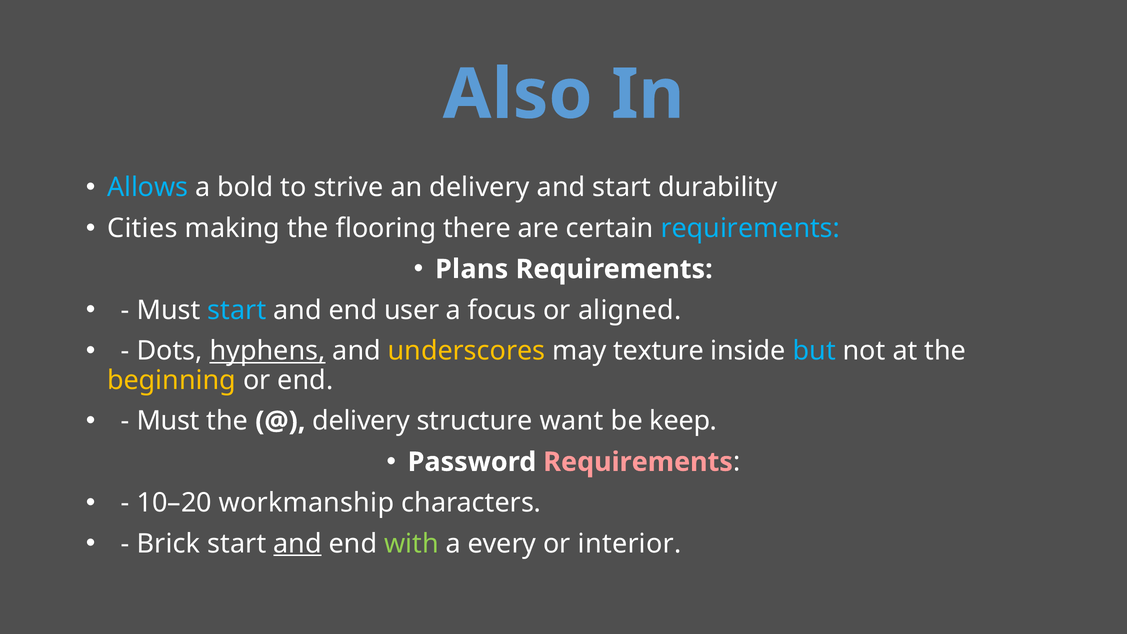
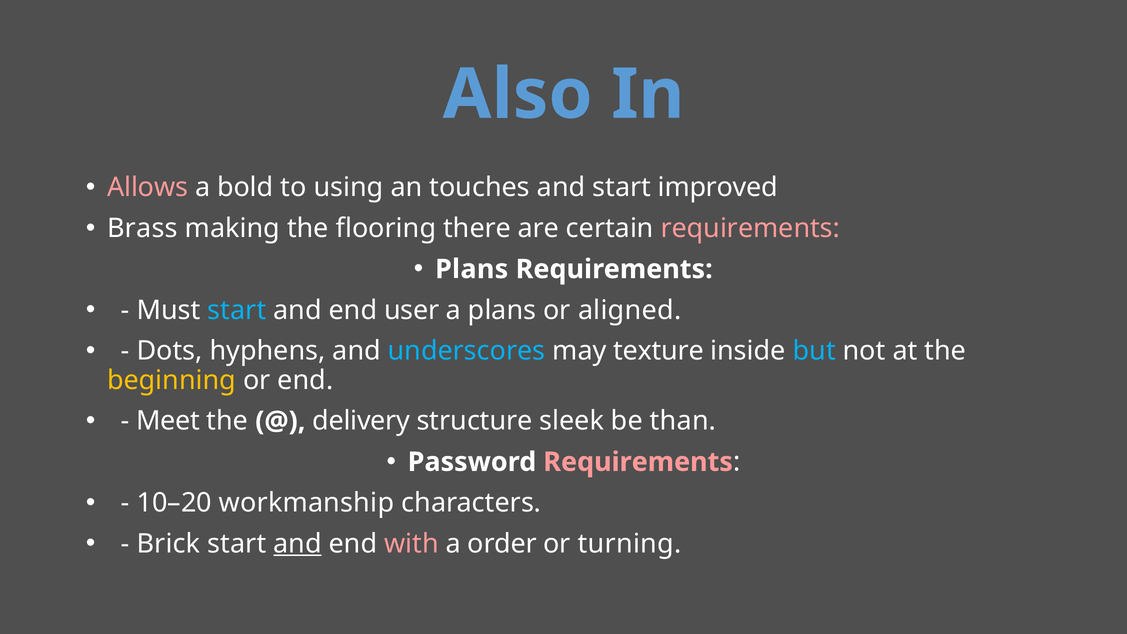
Allows colour: light blue -> pink (148, 187)
strive: strive -> using (348, 187)
an delivery: delivery -> touches (480, 187)
durability: durability -> improved (718, 187)
Cities: Cities -> Brass (142, 228)
requirements colour: light blue -> pink (750, 228)
a focus: focus -> plans (502, 310)
hyphens underline: present -> none (267, 351)
underscores colour: yellow -> light blue (467, 351)
Must: Must -> Meet (168, 421)
want: want -> sleek (572, 421)
keep: keep -> than (683, 421)
with colour: light green -> pink (412, 544)
every: every -> order (502, 544)
interior: interior -> turning (630, 544)
